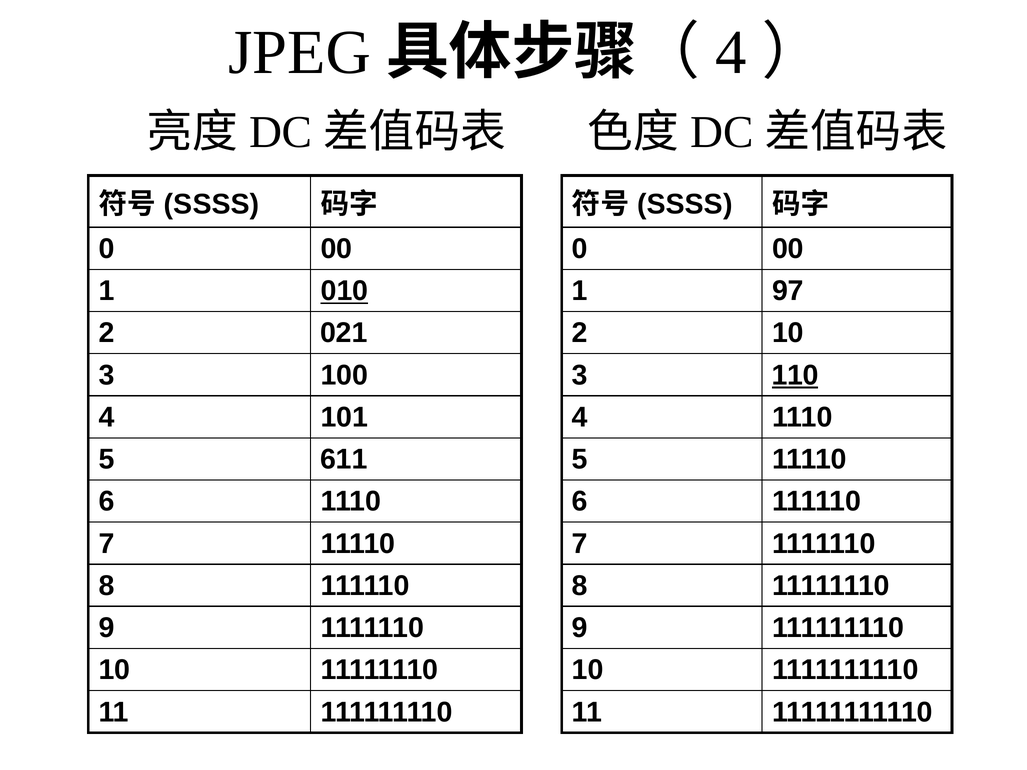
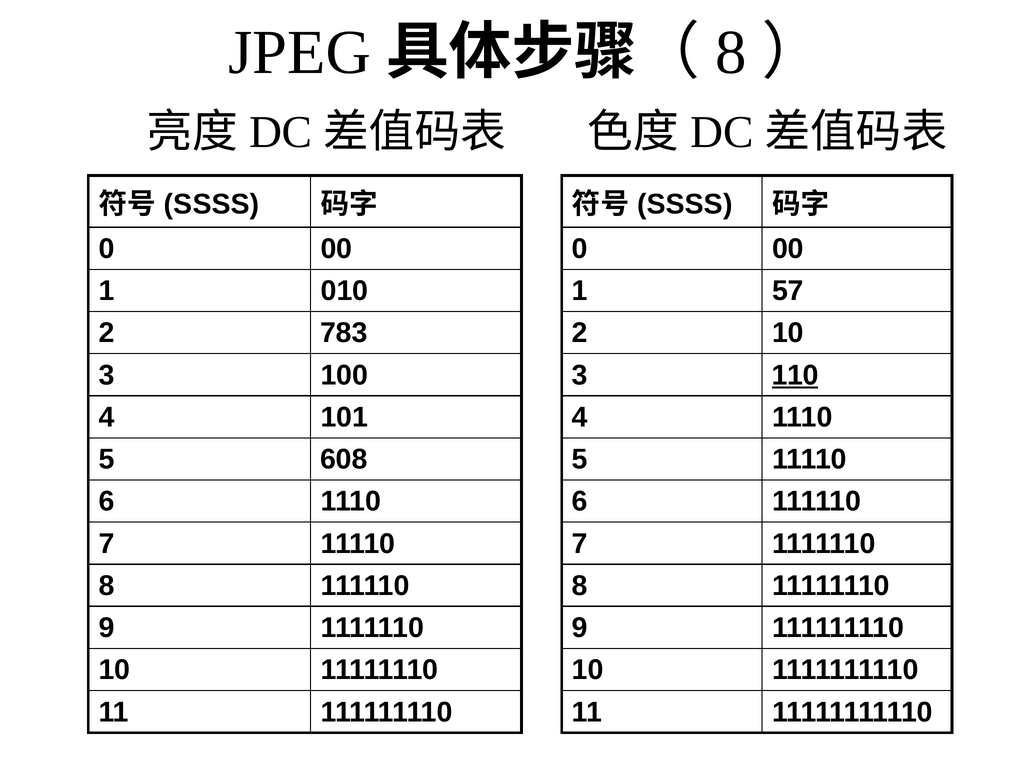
4: 4 -> 8 (731, 53)
010 underline: present -> none (344, 291)
97: 97 -> 57 (788, 291)
021: 021 -> 783 (344, 333)
611: 611 -> 608 (344, 460)
